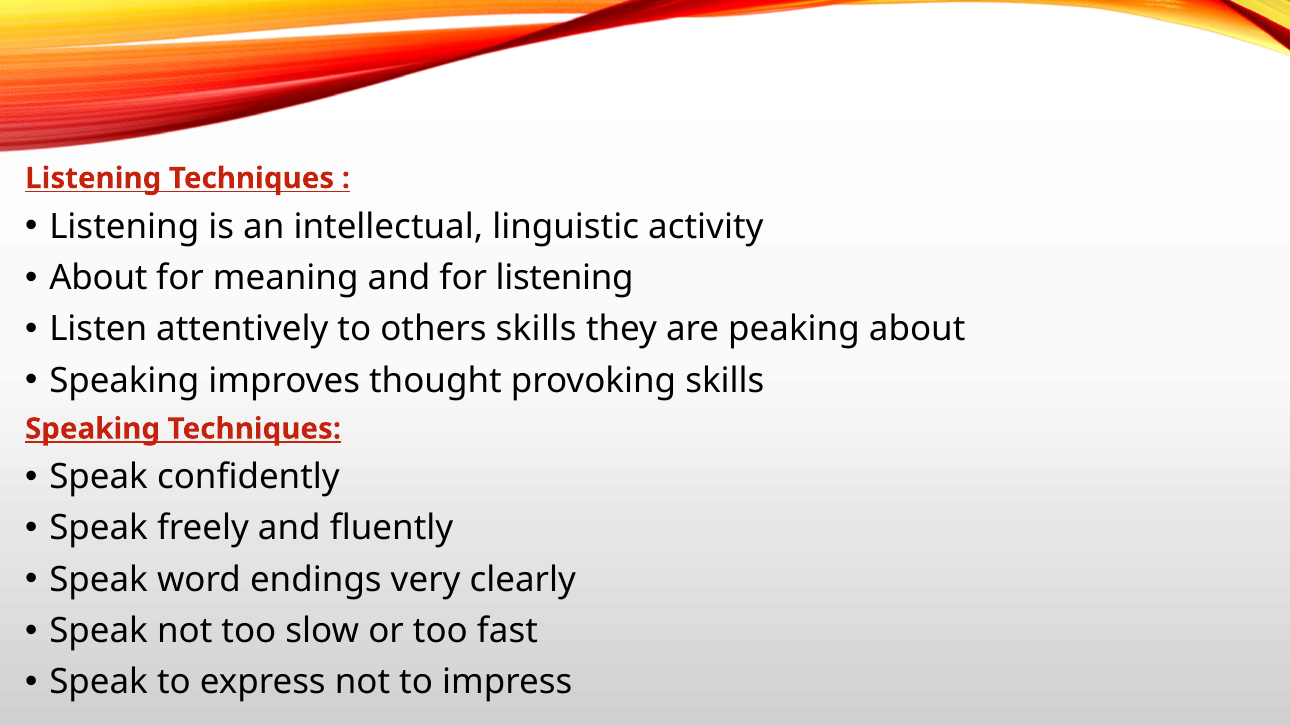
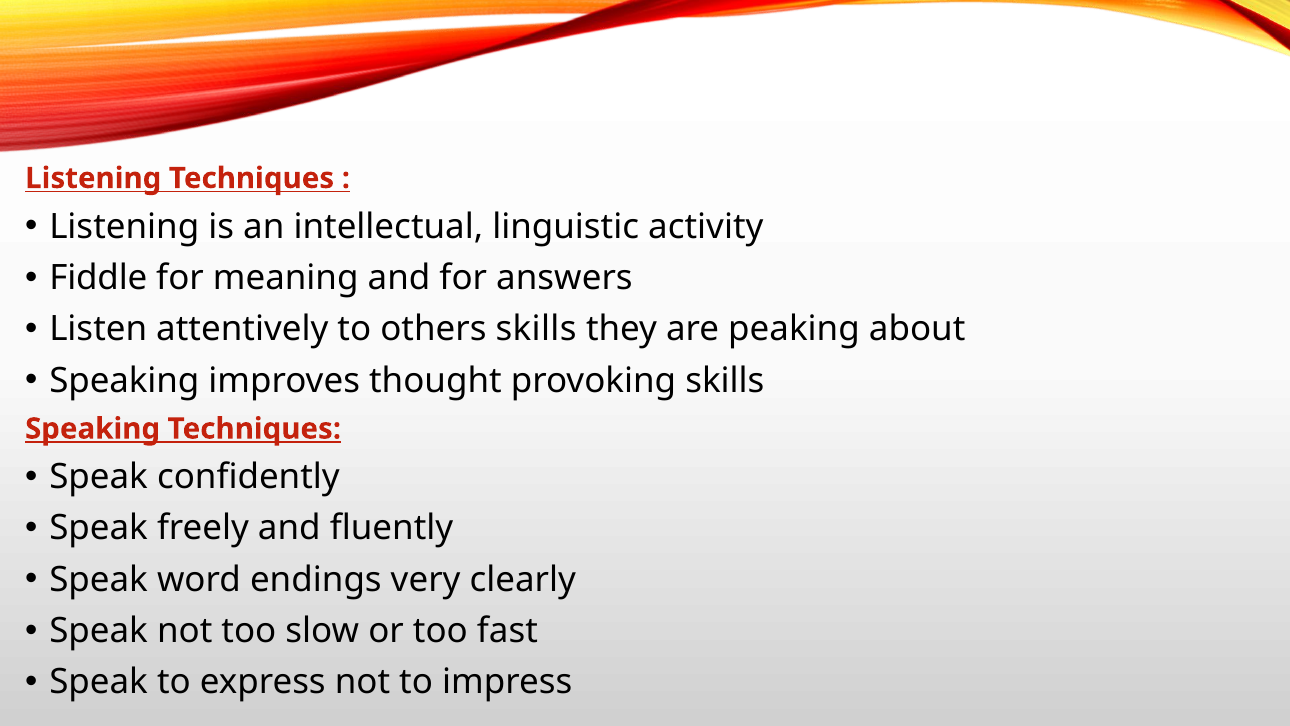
About: About -> Fiddle (98, 278)
for listening: listening -> answers (564, 278)
